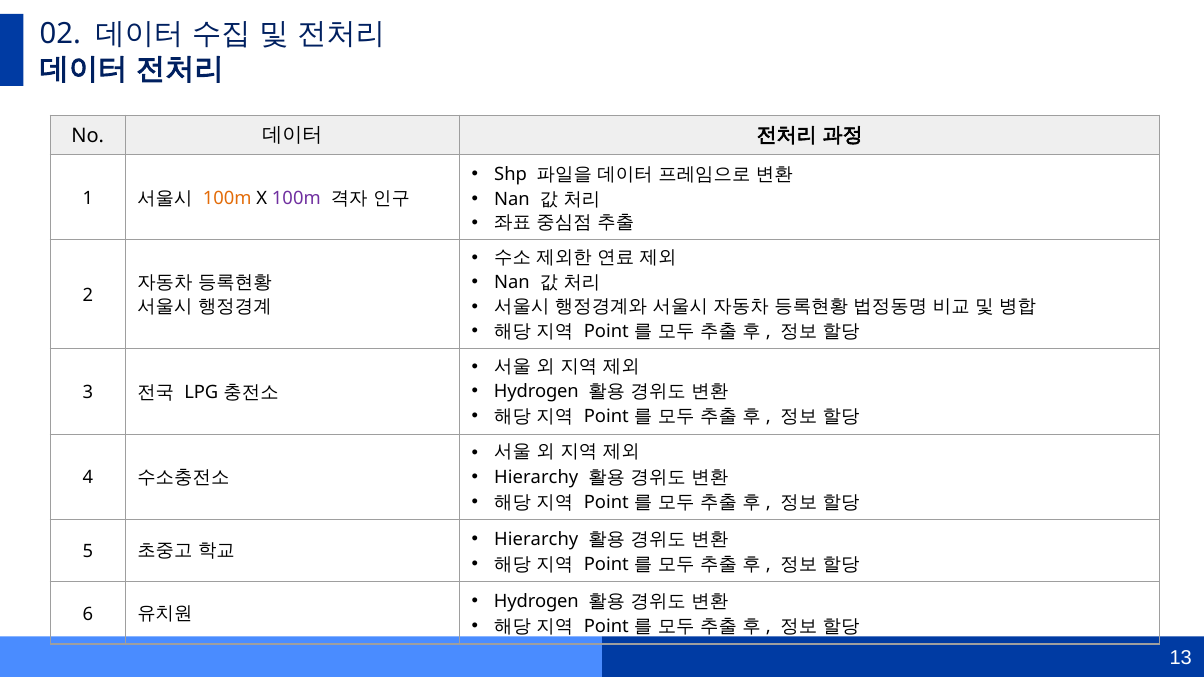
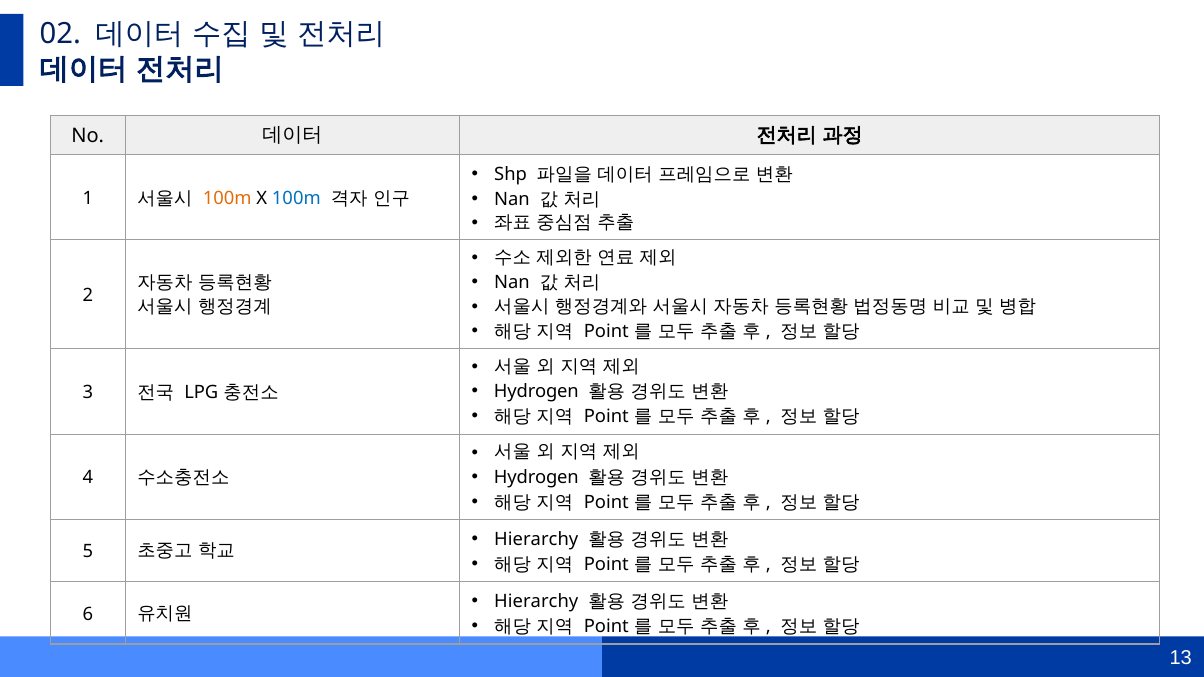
100m colour: purple -> blue (296, 198)
Hierarchy: Hierarchy -> Hydrogen (536, 477)
Hydrogen: Hydrogen -> Hierarchy (536, 602)
